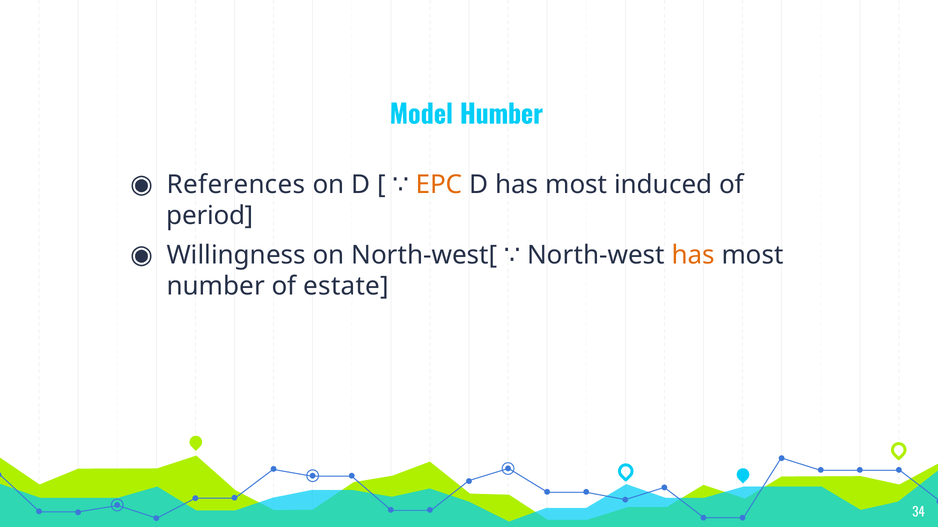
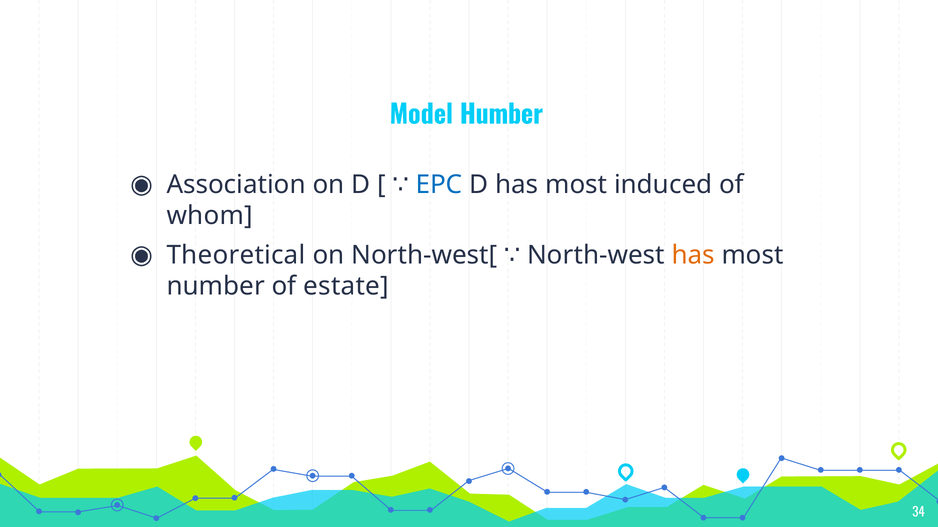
References: References -> Association (236, 185)
EPC colour: orange -> blue (439, 185)
period: period -> whom (210, 216)
Willingness: Willingness -> Theoretical (236, 255)
